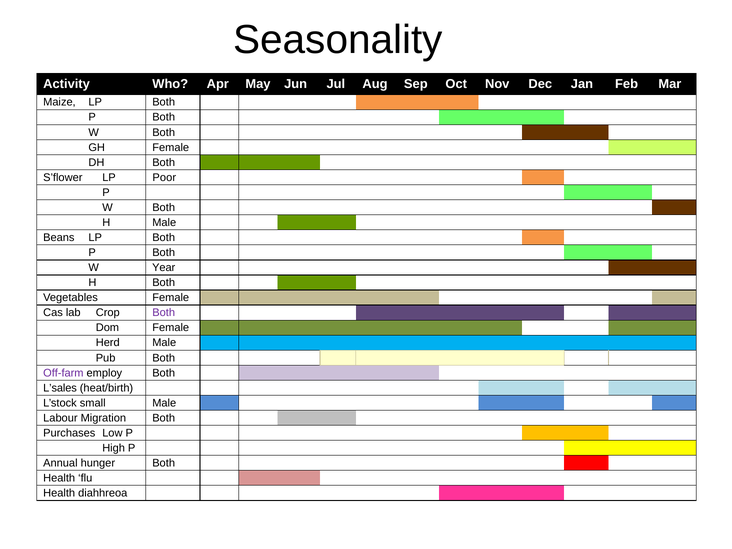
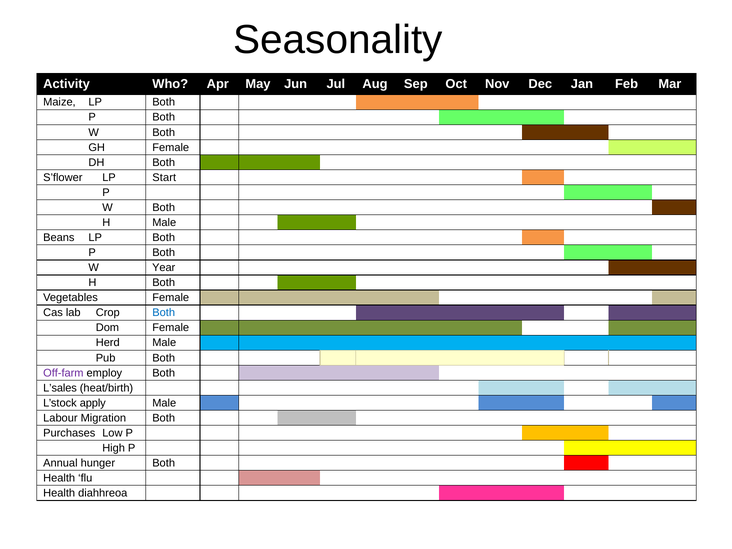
Poor: Poor -> Start (164, 177)
Both colour: purple -> blue (164, 313)
small: small -> apply (93, 403)
